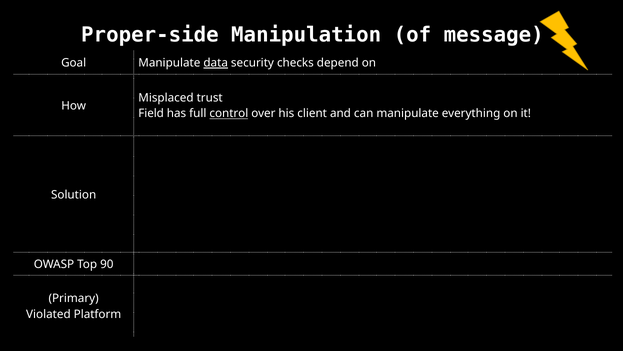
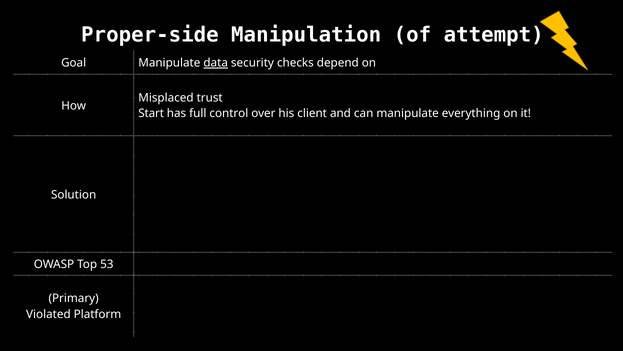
message: message -> attempt (494, 35)
Field: Field -> Start (151, 113)
control underline: present -> none (229, 113)
90: 90 -> 53 (107, 264)
